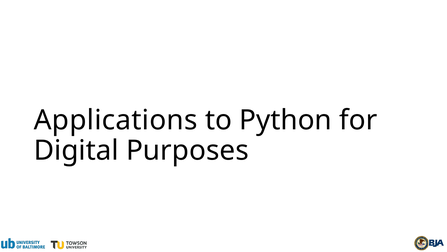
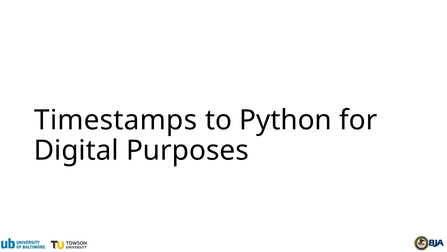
Applications: Applications -> Timestamps (116, 120)
